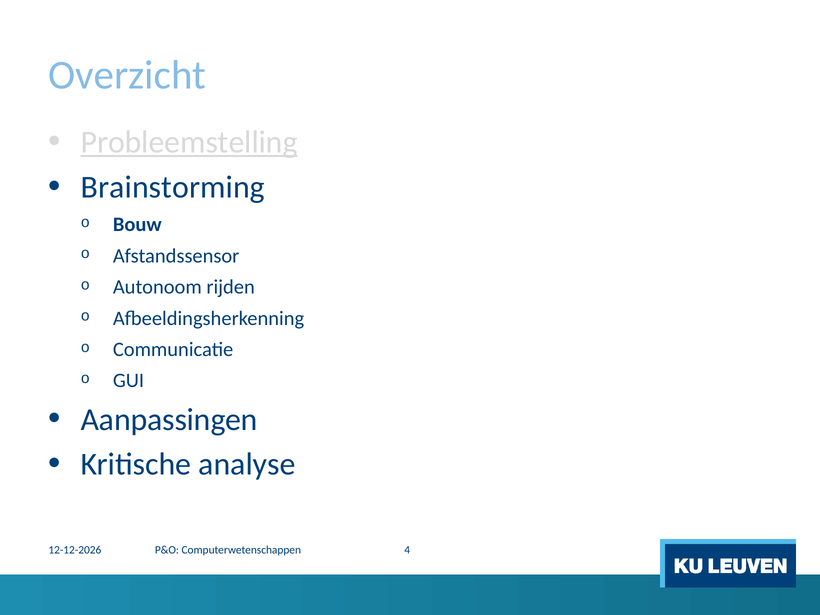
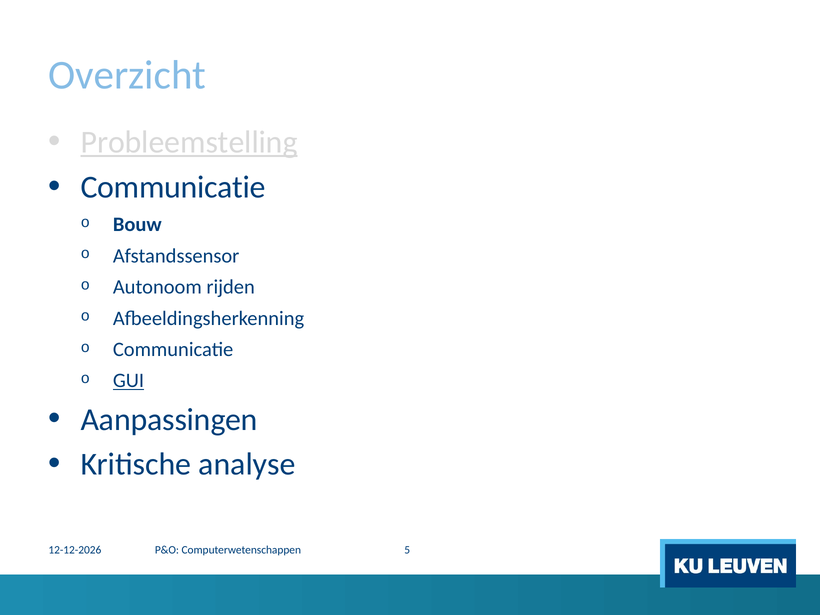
Brainstorming: Brainstorming -> Communicatie (173, 187)
GUI underline: none -> present (129, 381)
4: 4 -> 5 (407, 550)
